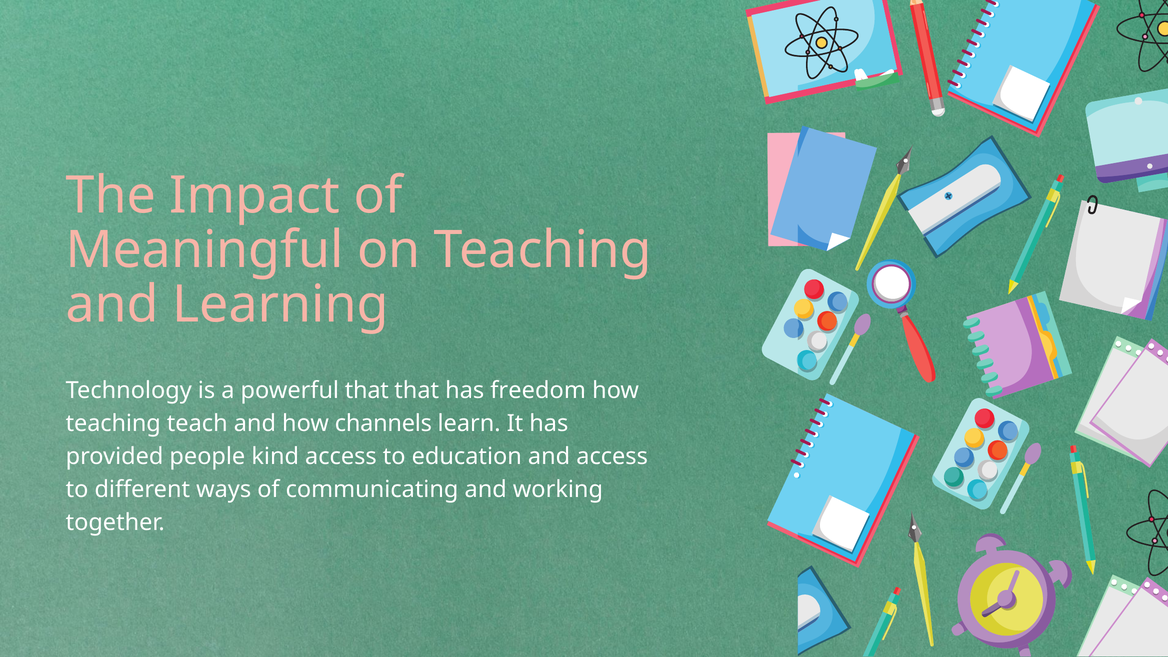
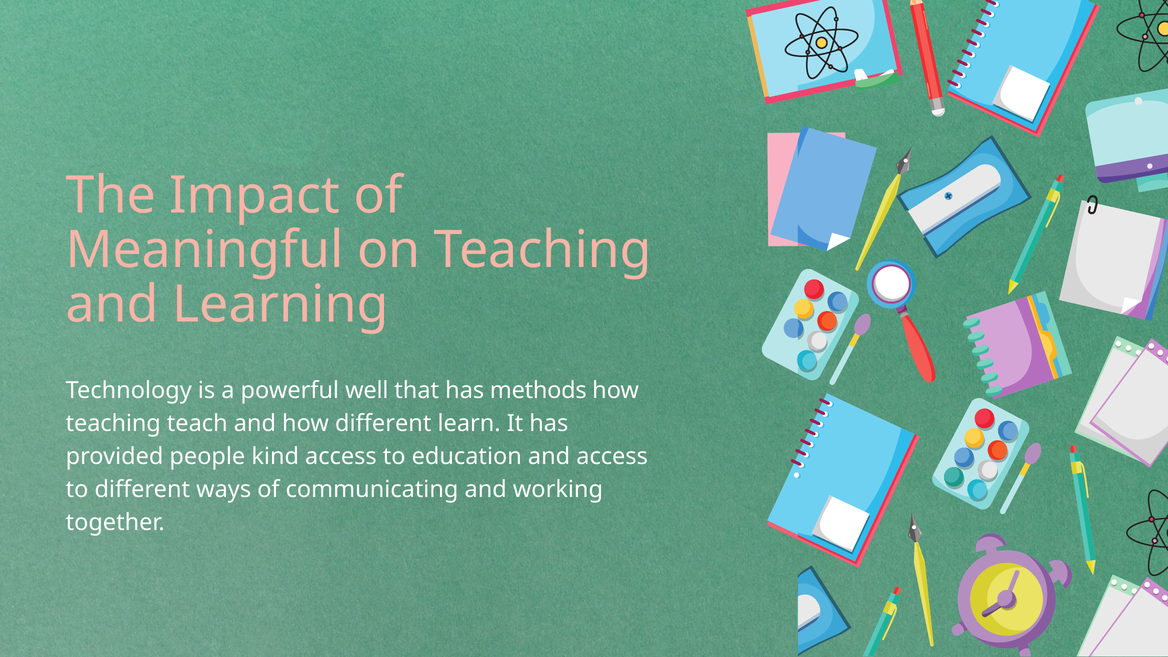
powerful that: that -> well (367, 391)
freedom: freedom -> methods (538, 391)
how channels: channels -> different (383, 424)
